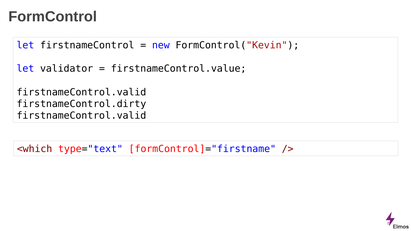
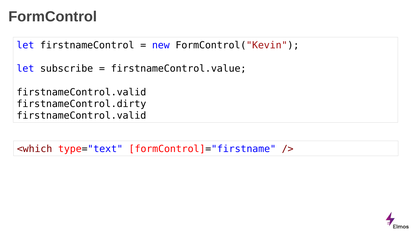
validator: validator -> subscribe (67, 69)
